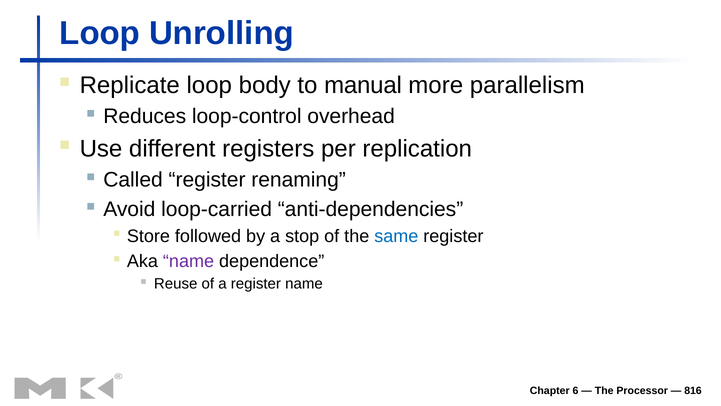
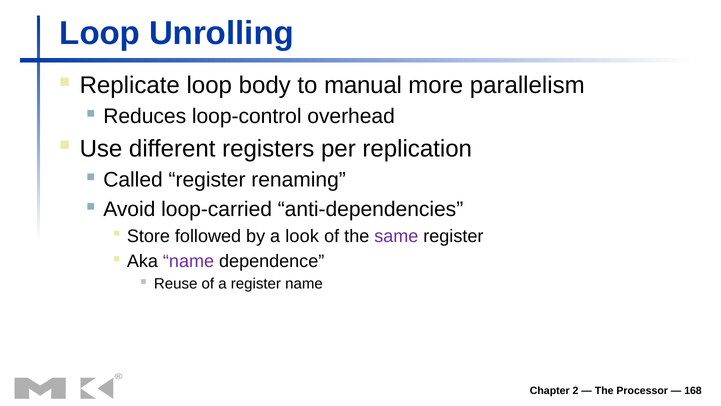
stop: stop -> look (302, 236)
same colour: blue -> purple (396, 236)
6: 6 -> 2 (575, 390)
816: 816 -> 168 (693, 390)
